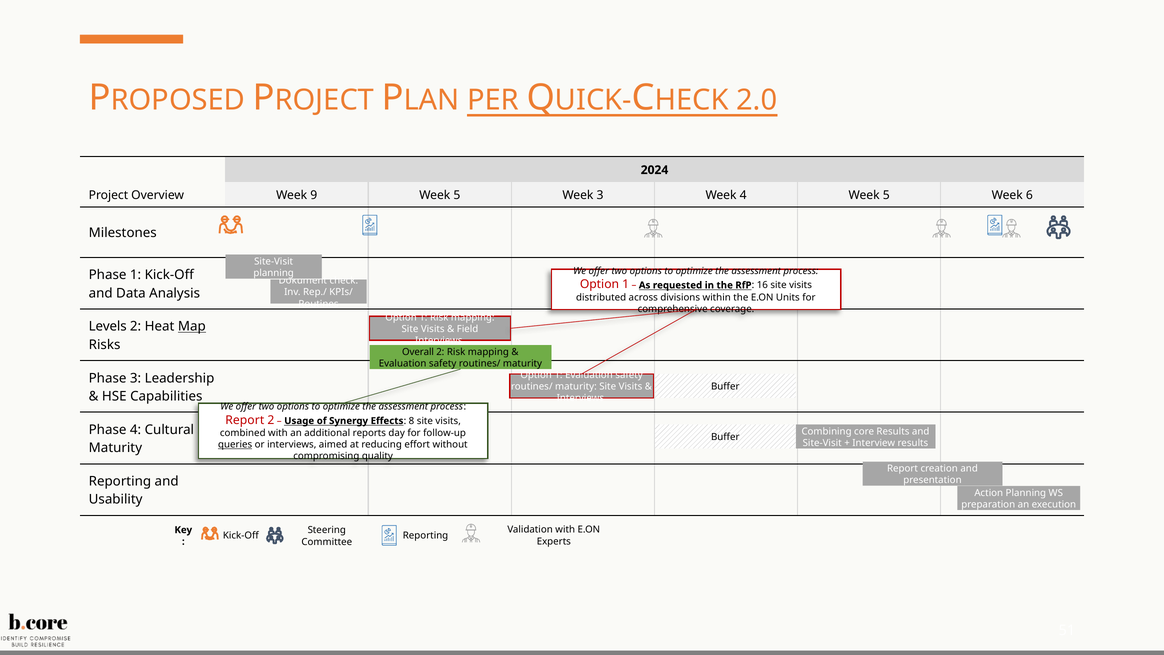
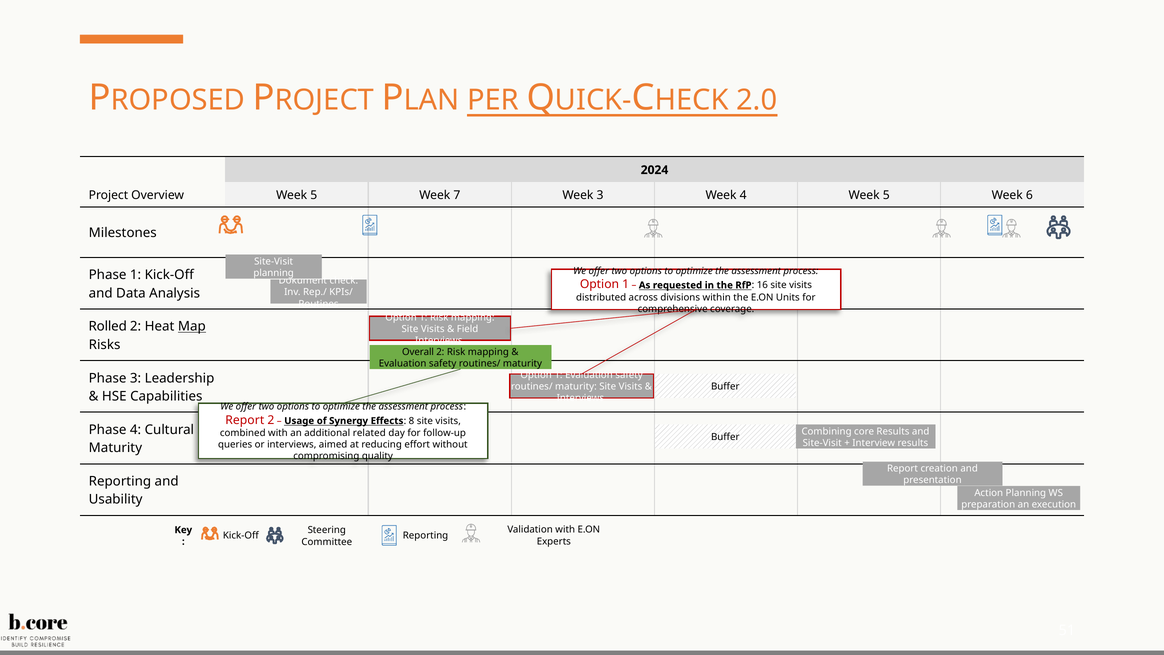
Overview Week 9: 9 -> 5 (314, 195)
5: 5 -> 7 (457, 195)
Levels: Levels -> Rolled (108, 326)
reports: reports -> related (369, 433)
queries underline: present -> none (235, 444)
